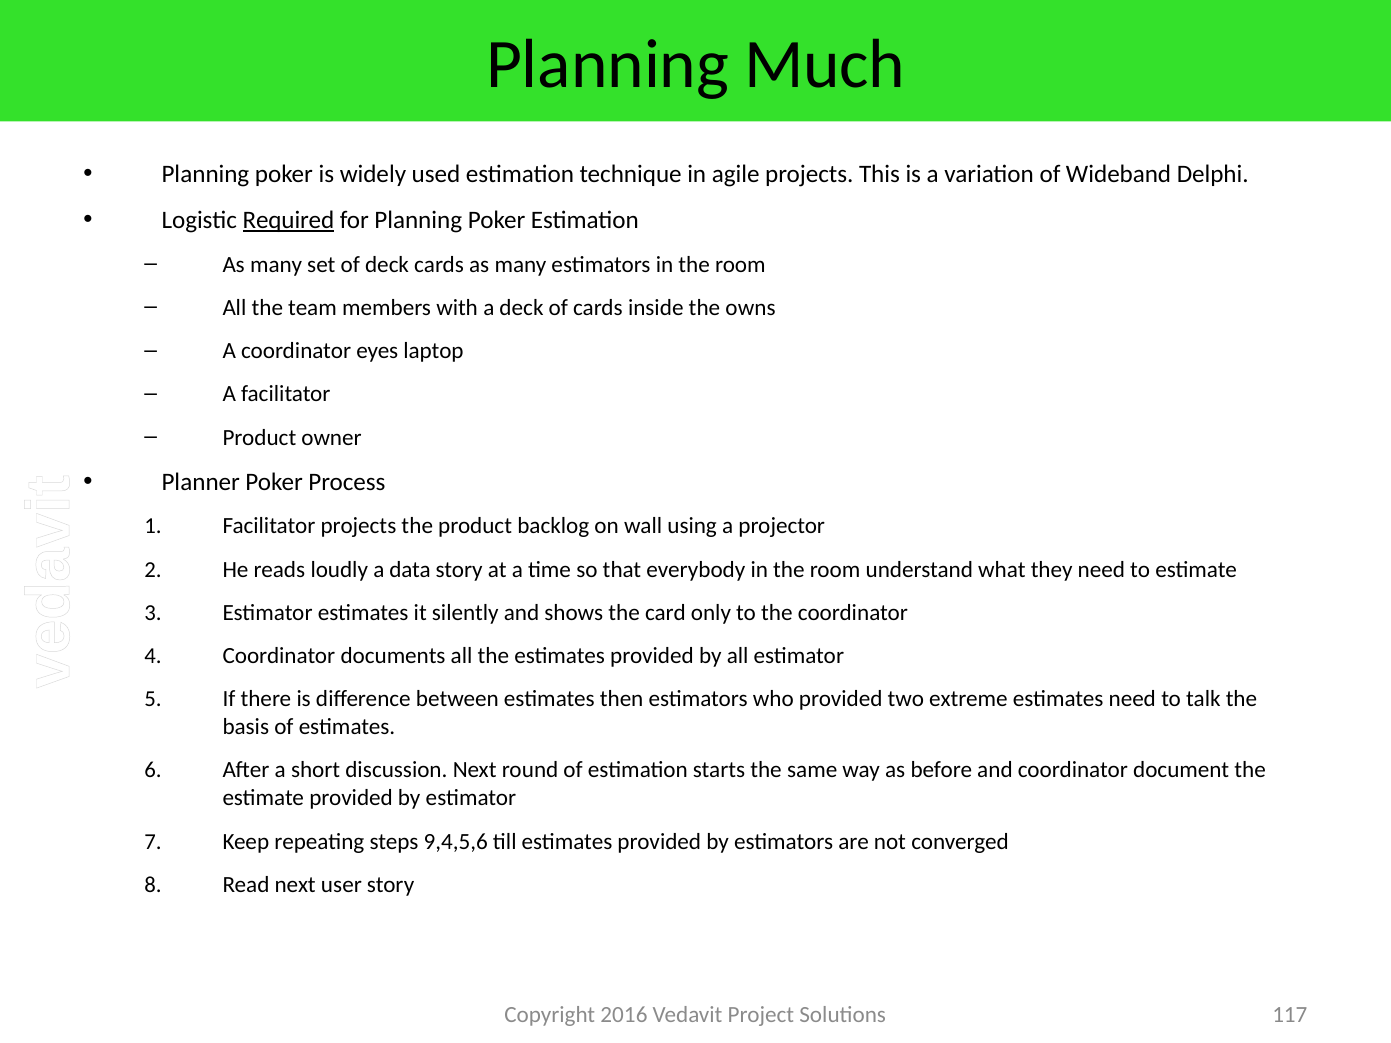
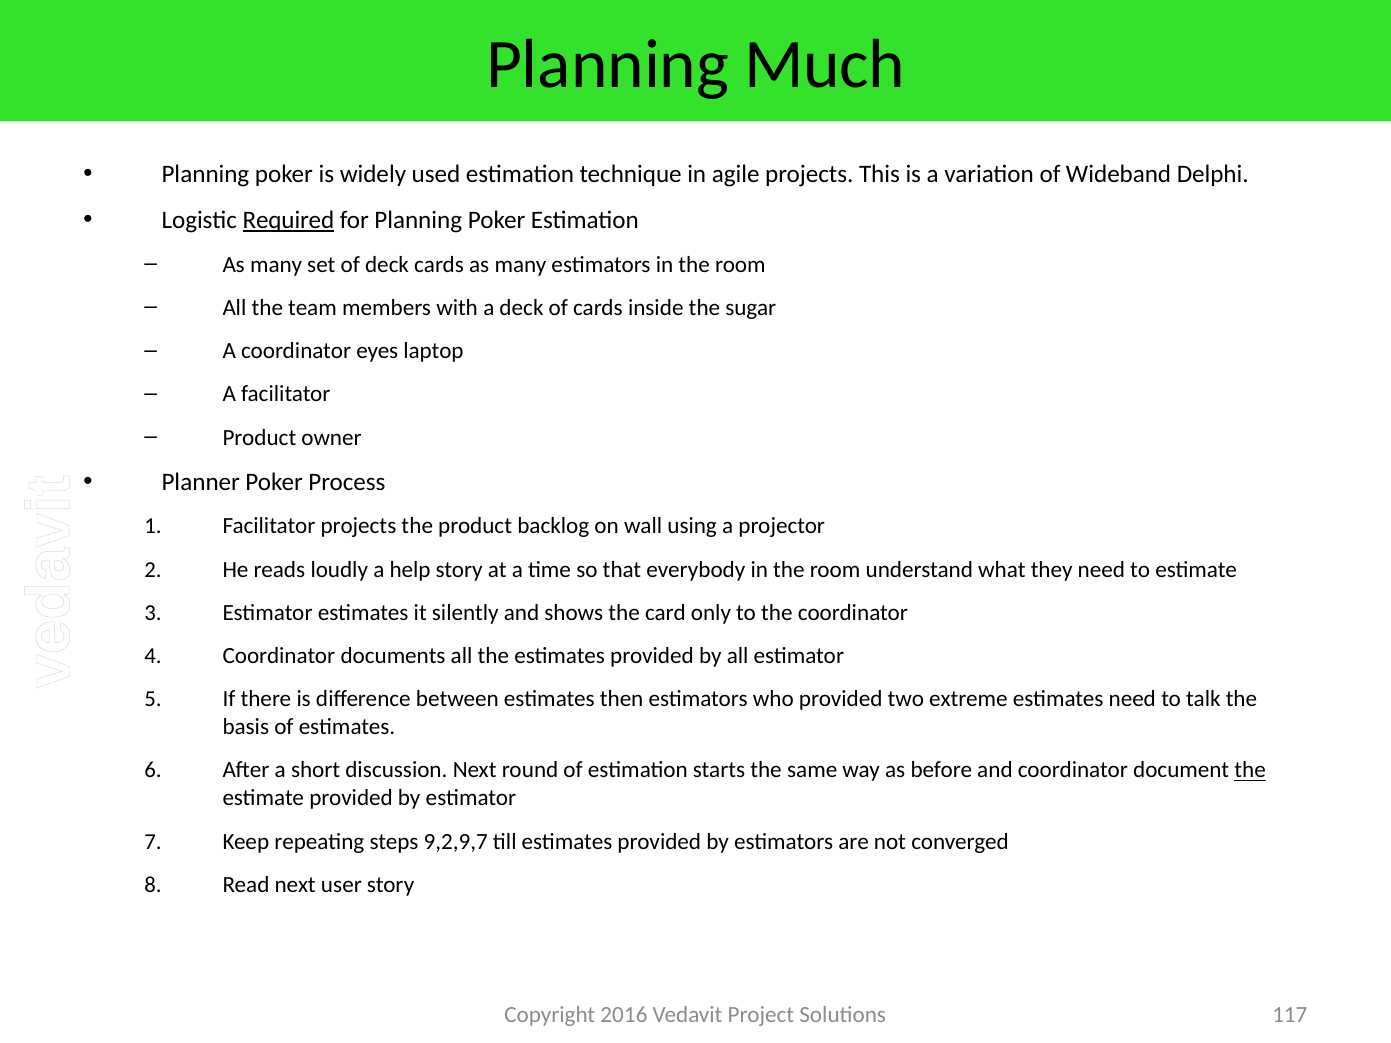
owns: owns -> sugar (751, 308)
data: data -> help (410, 570)
the underline: none -> present (1250, 770)
9,4,5,6: 9,4,5,6 -> 9,2,9,7 (456, 842)
